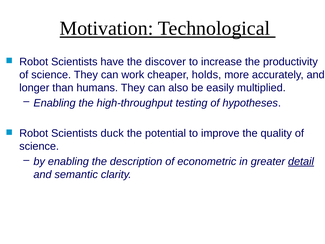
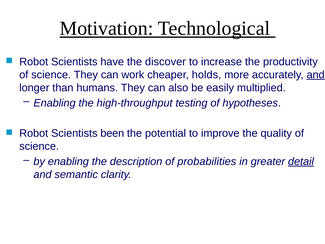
and underline: none -> present (316, 75)
duck: duck -> been (112, 133)
econometric: econometric -> probabilities (207, 161)
